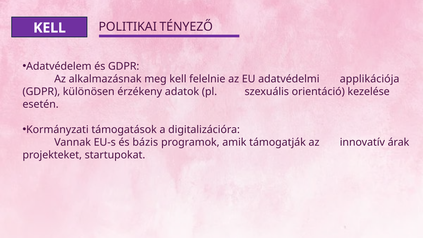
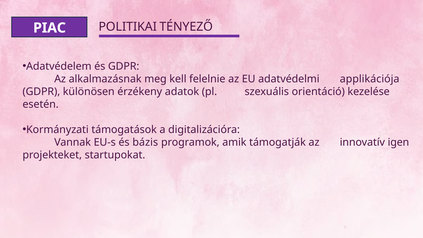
KELL: KELL -> PIAC (50, 28)
árak: árak -> igen (398, 142)
